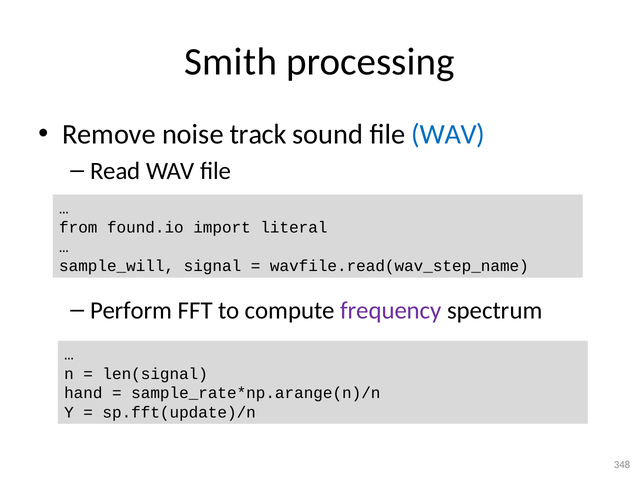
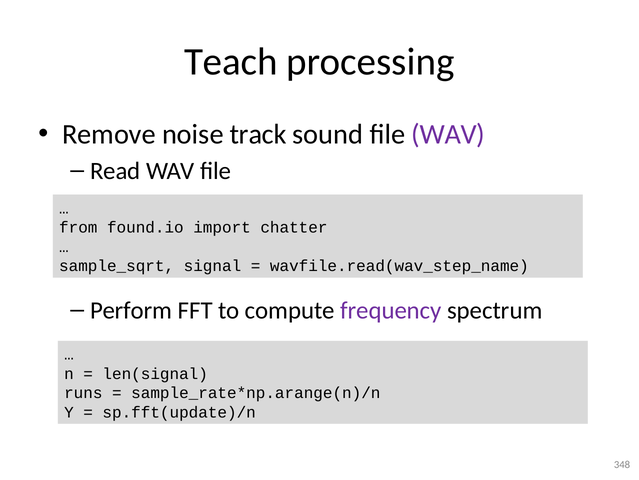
Smith: Smith -> Teach (231, 62)
WAV colour: blue -> purple (448, 134)
literal: literal -> chatter (294, 227)
sample_will: sample_will -> sample_sqrt (117, 266)
hand: hand -> runs (83, 392)
